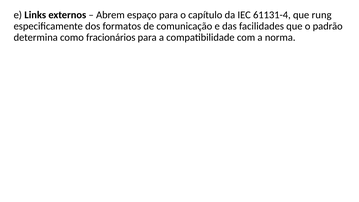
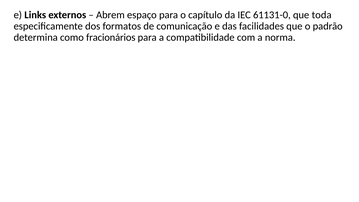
61131-4: 61131-4 -> 61131-0 (272, 15)
rung: rung -> toda (322, 15)
